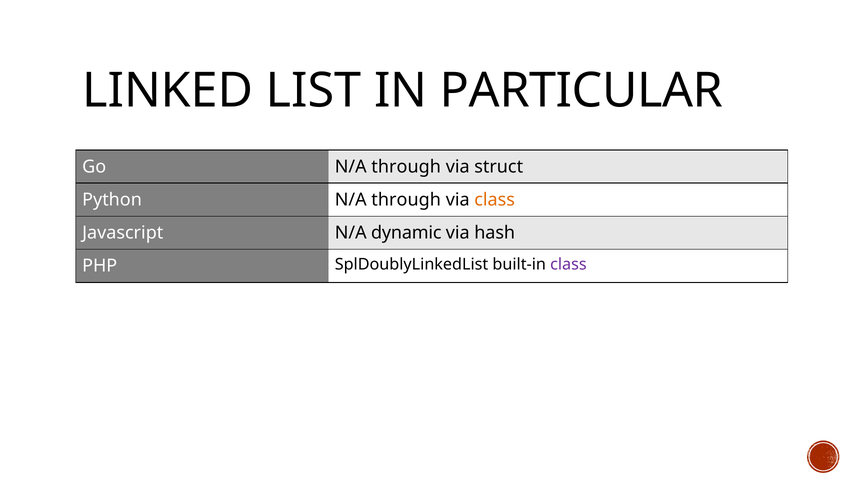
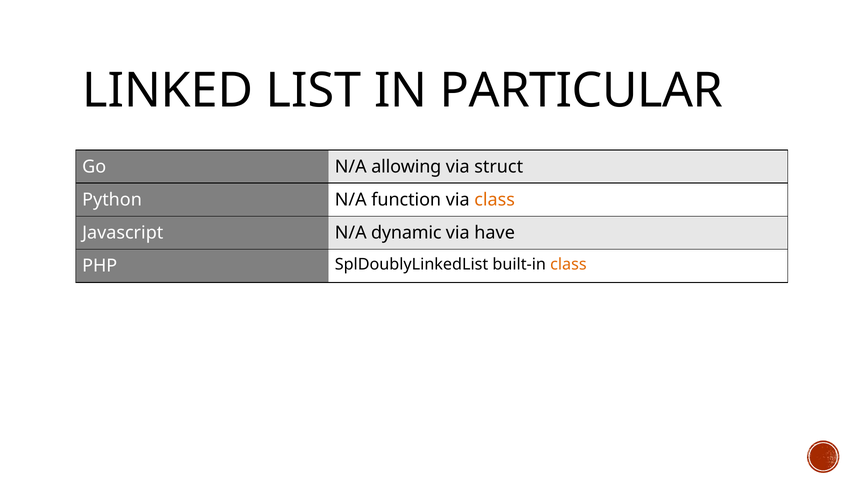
Go N/A through: through -> allowing (406, 167)
Python N/A through: through -> function (406, 200)
hash: hash -> have (495, 233)
class colour: purple -> orange (568, 265)
